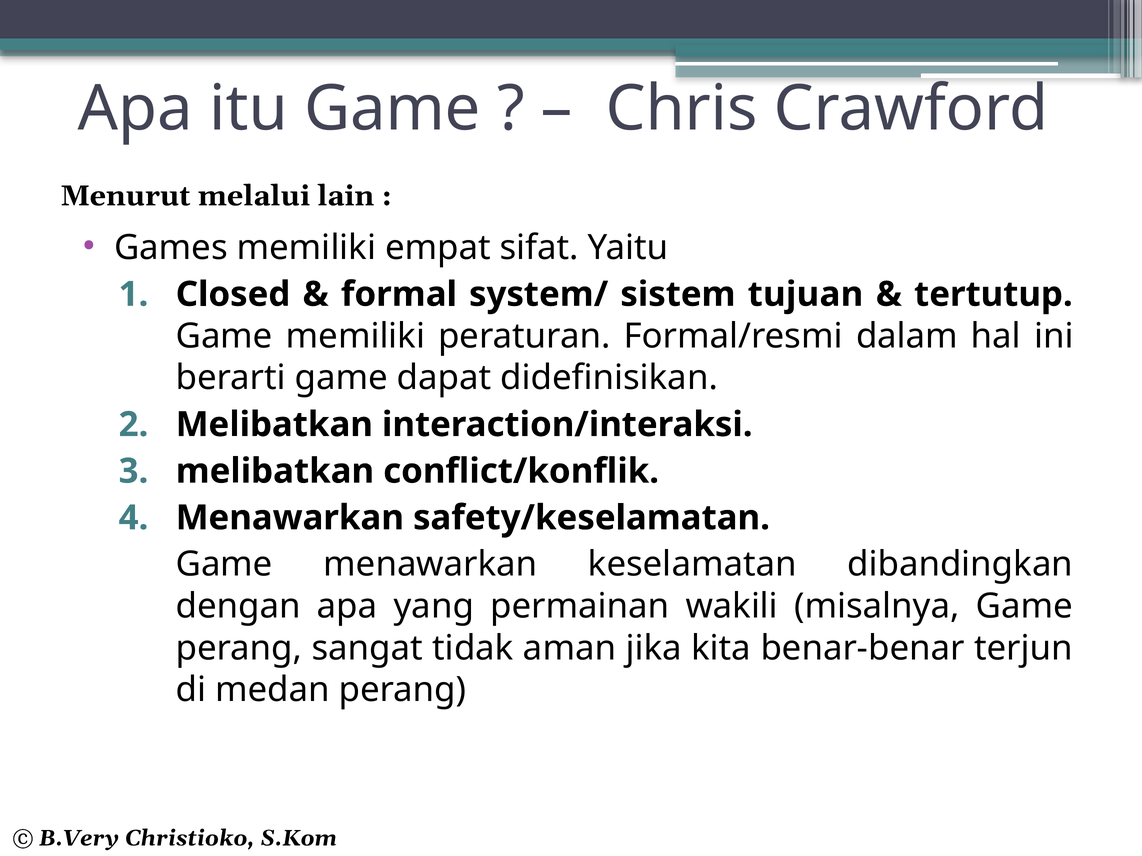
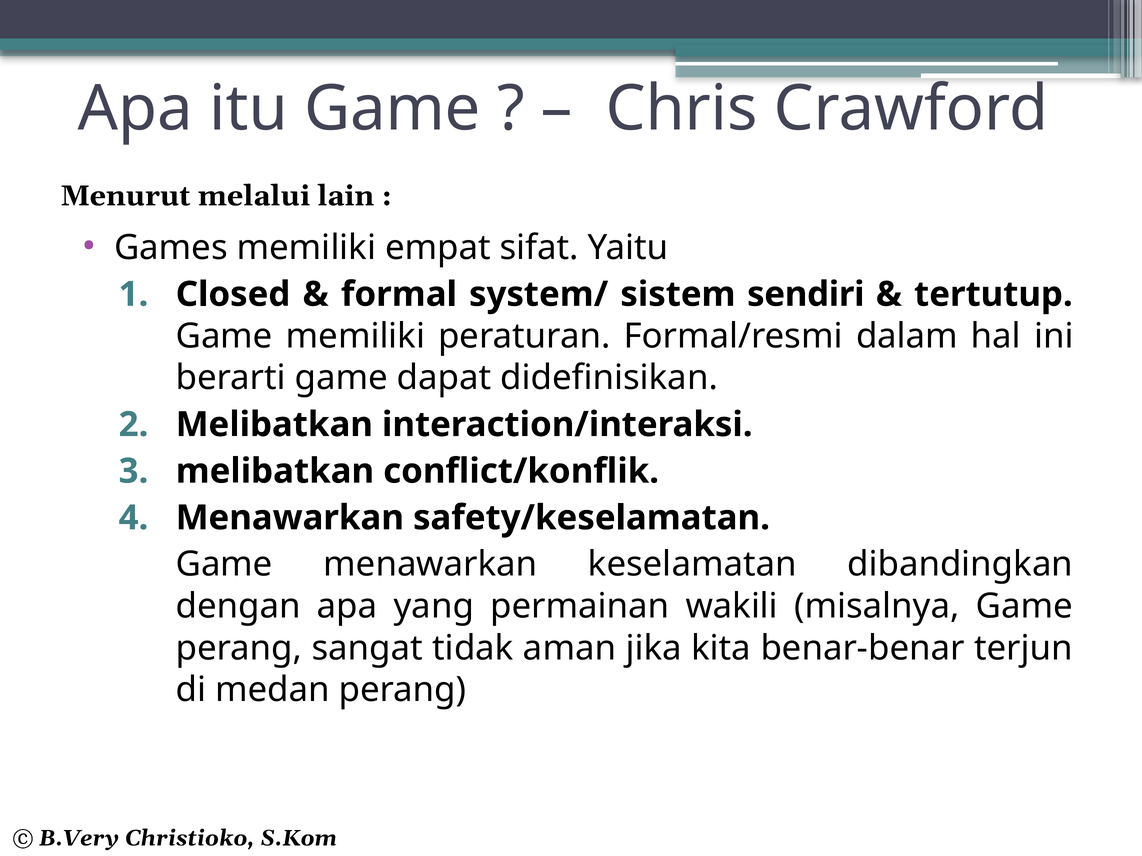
tujuan: tujuan -> sendiri (806, 294)
